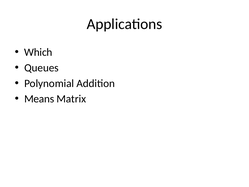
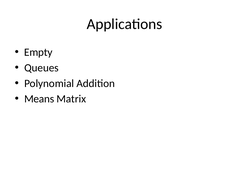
Which: Which -> Empty (38, 52)
